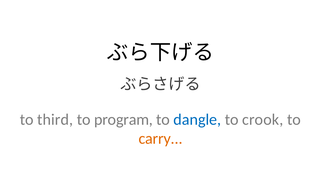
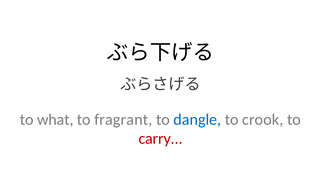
third: third -> what (55, 120)
program: program -> fragrant (123, 120)
carry colour: orange -> red (161, 139)
